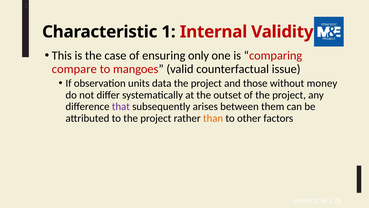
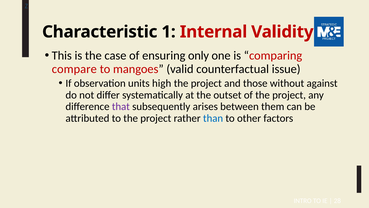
data: data -> high (162, 83)
money: money -> against (322, 83)
than colour: orange -> blue (213, 118)
